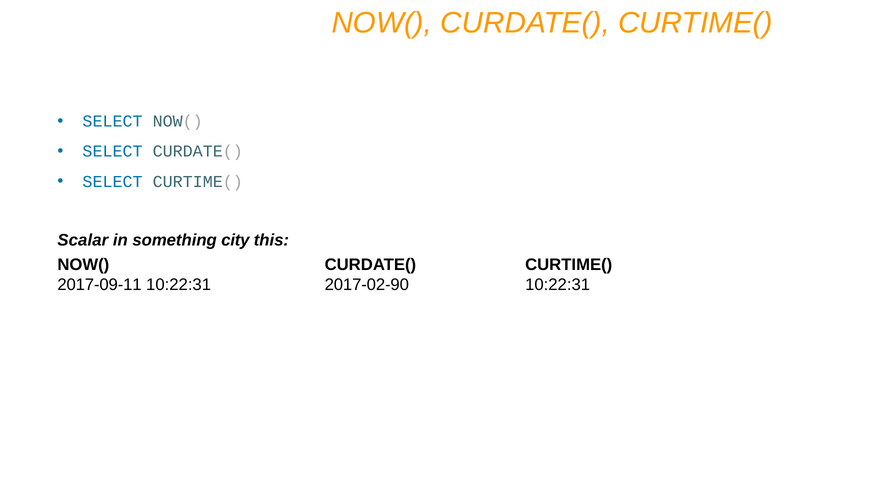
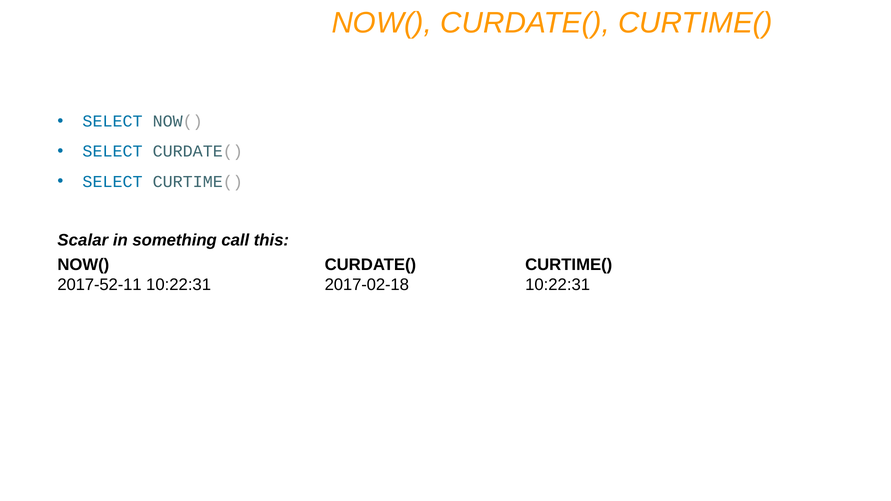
city: city -> call (235, 240)
2017-09-11: 2017-09-11 -> 2017-52-11 (100, 285)
2017-02-90: 2017-02-90 -> 2017-02-18 (367, 285)
